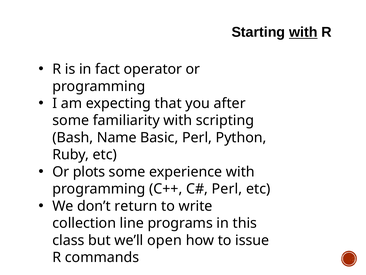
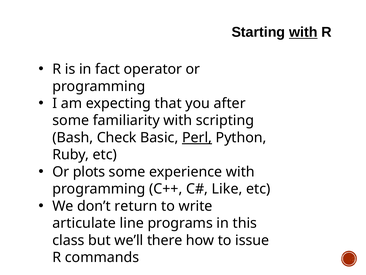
Name: Name -> Check (117, 137)
Perl underline: none -> present (197, 137)
Perl: Perl -> Like (227, 189)
collection: collection -> articulate (84, 223)
open: open -> there (165, 240)
